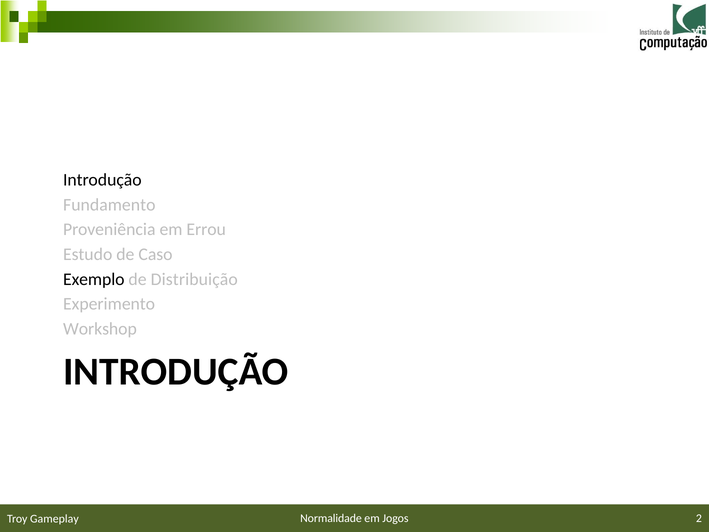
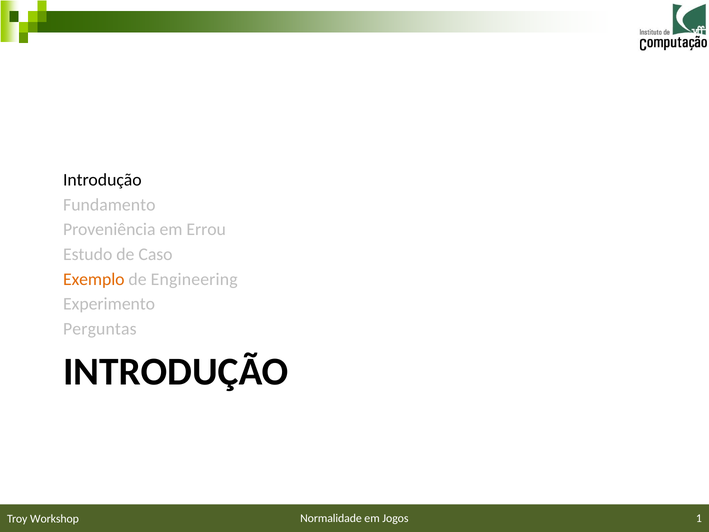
Exemplo colour: black -> orange (94, 279)
Distribuição: Distribuição -> Engineering (194, 279)
Workshop: Workshop -> Perguntas (100, 329)
2: 2 -> 1 (699, 518)
Gameplay: Gameplay -> Workshop (55, 518)
